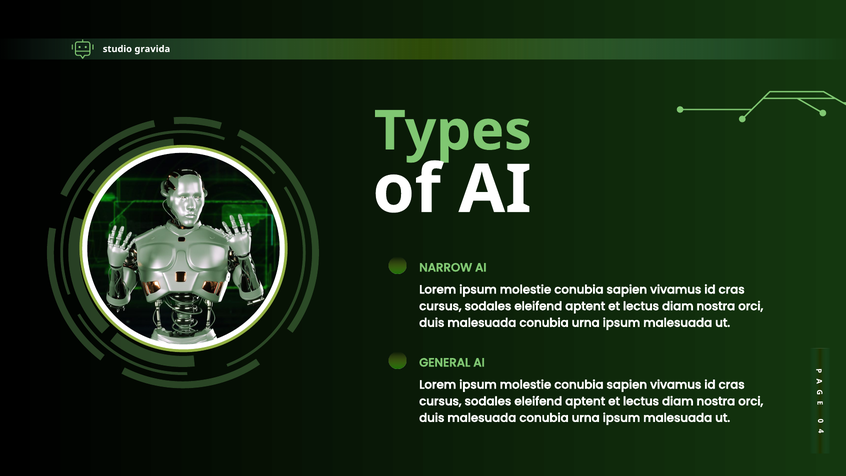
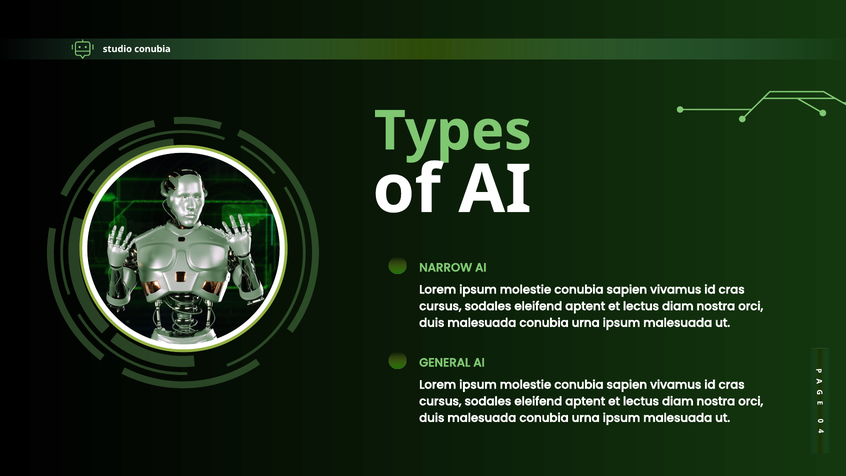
studio gravida: gravida -> conubia (152, 49)
